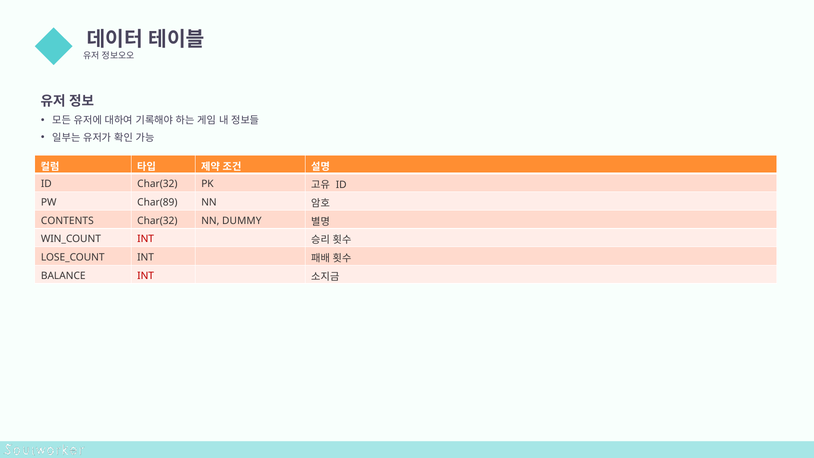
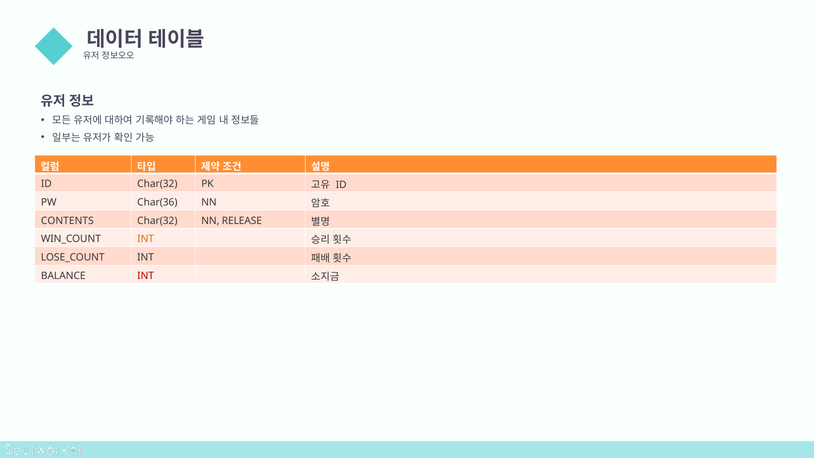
Char(89: Char(89 -> Char(36 (157, 202)
DUMMY: DUMMY -> RELEASE (242, 221)
INT colour: red -> orange (146, 239)
